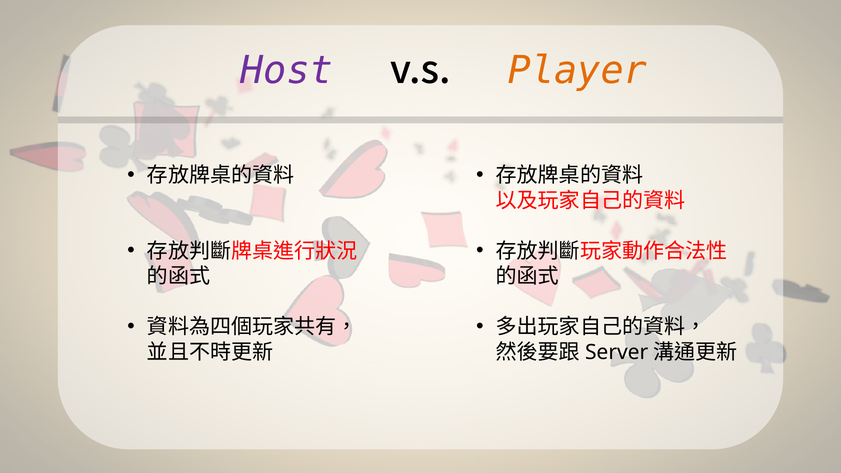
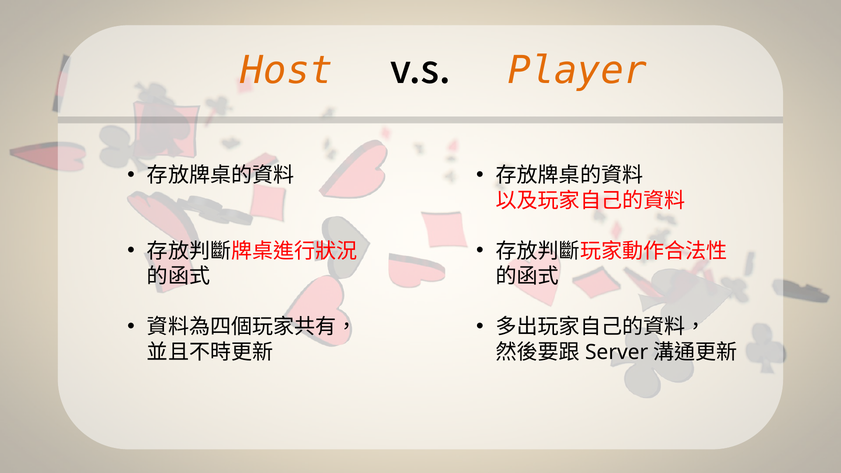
Host colour: purple -> orange (287, 71)
